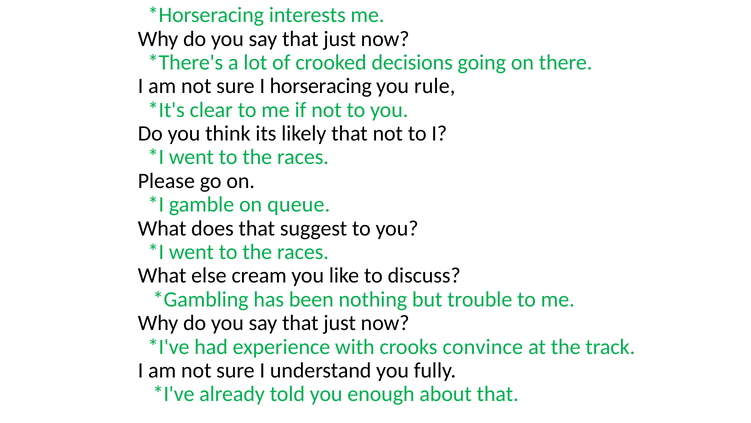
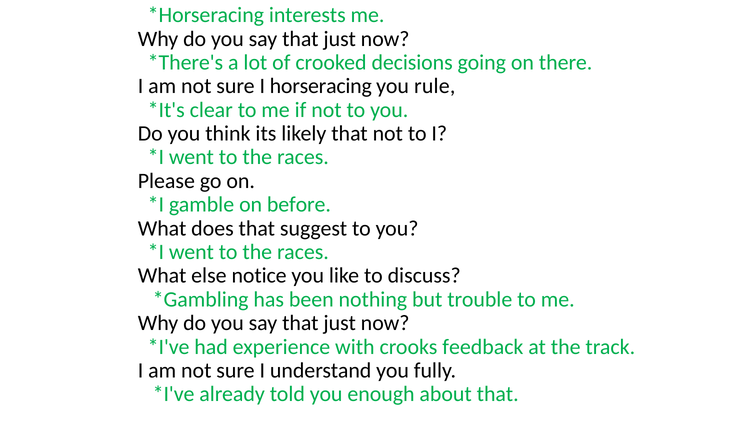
queue: queue -> before (299, 204)
cream: cream -> notice (259, 275)
convince: convince -> feedback (483, 346)
